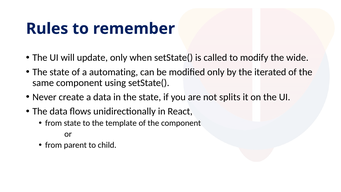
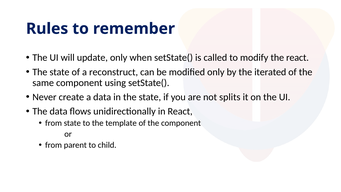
the wide: wide -> react (297, 58)
automating: automating -> reconstruct (114, 72)
